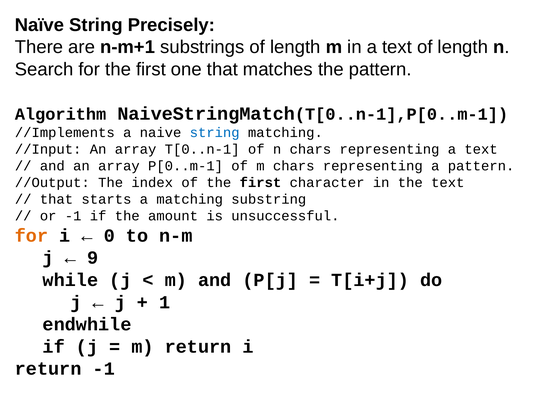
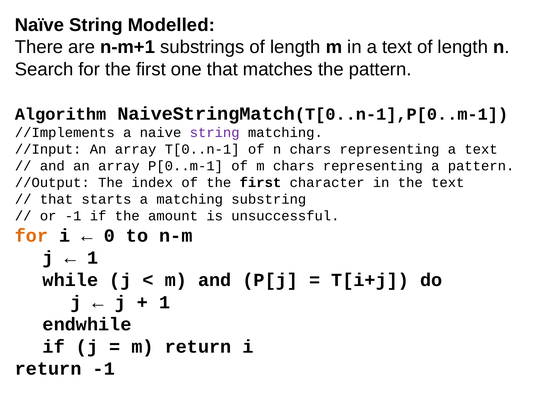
Precisely: Precisely -> Modelled (171, 25)
string colour: blue -> purple (215, 133)
9: 9 -> 1 (93, 258)
